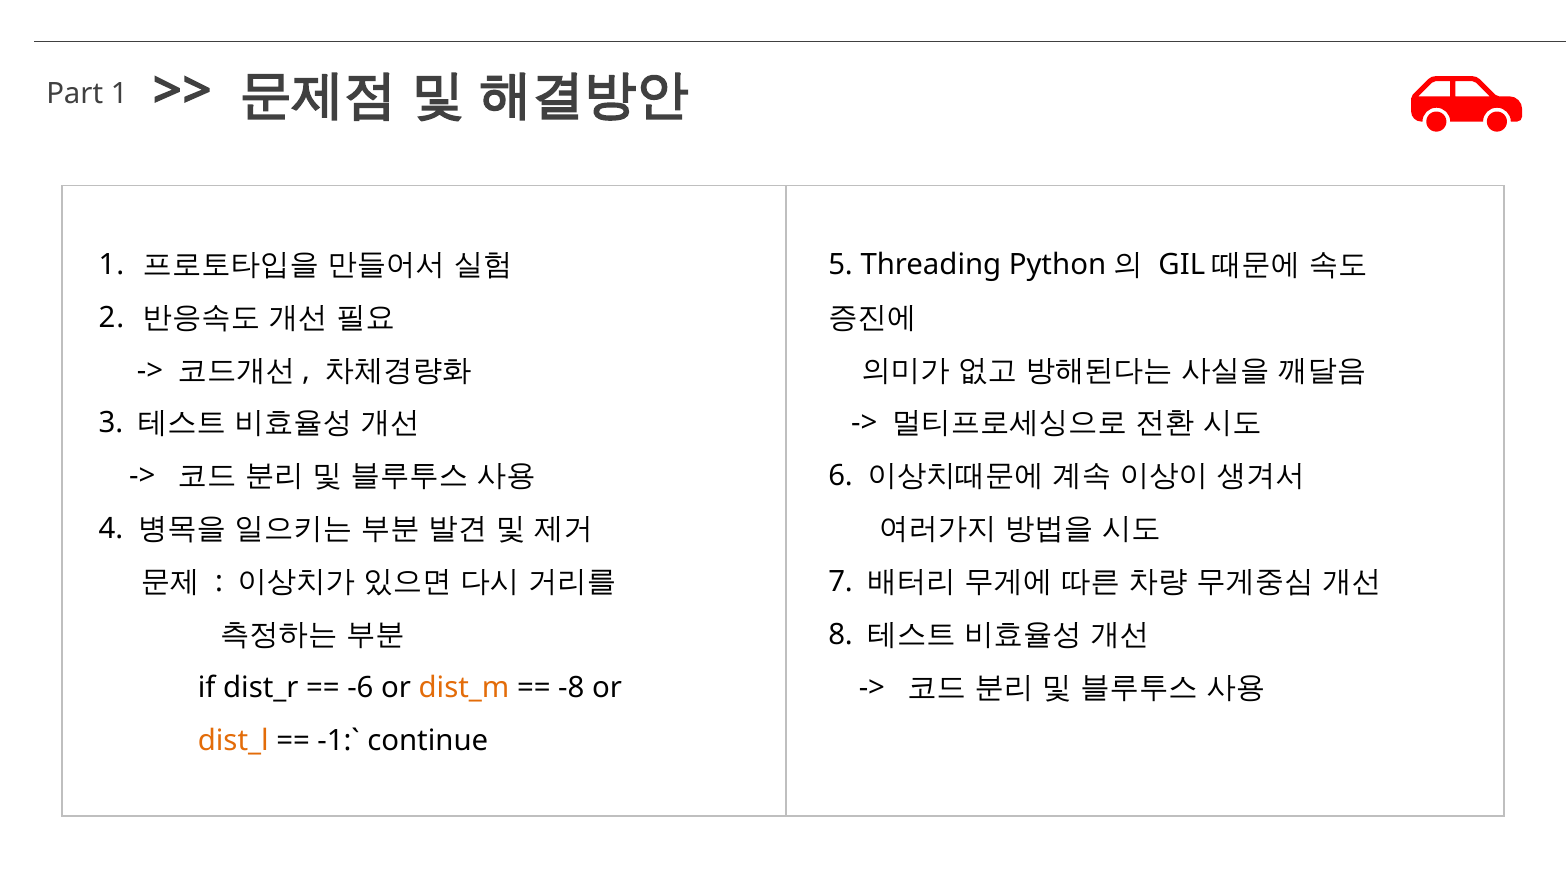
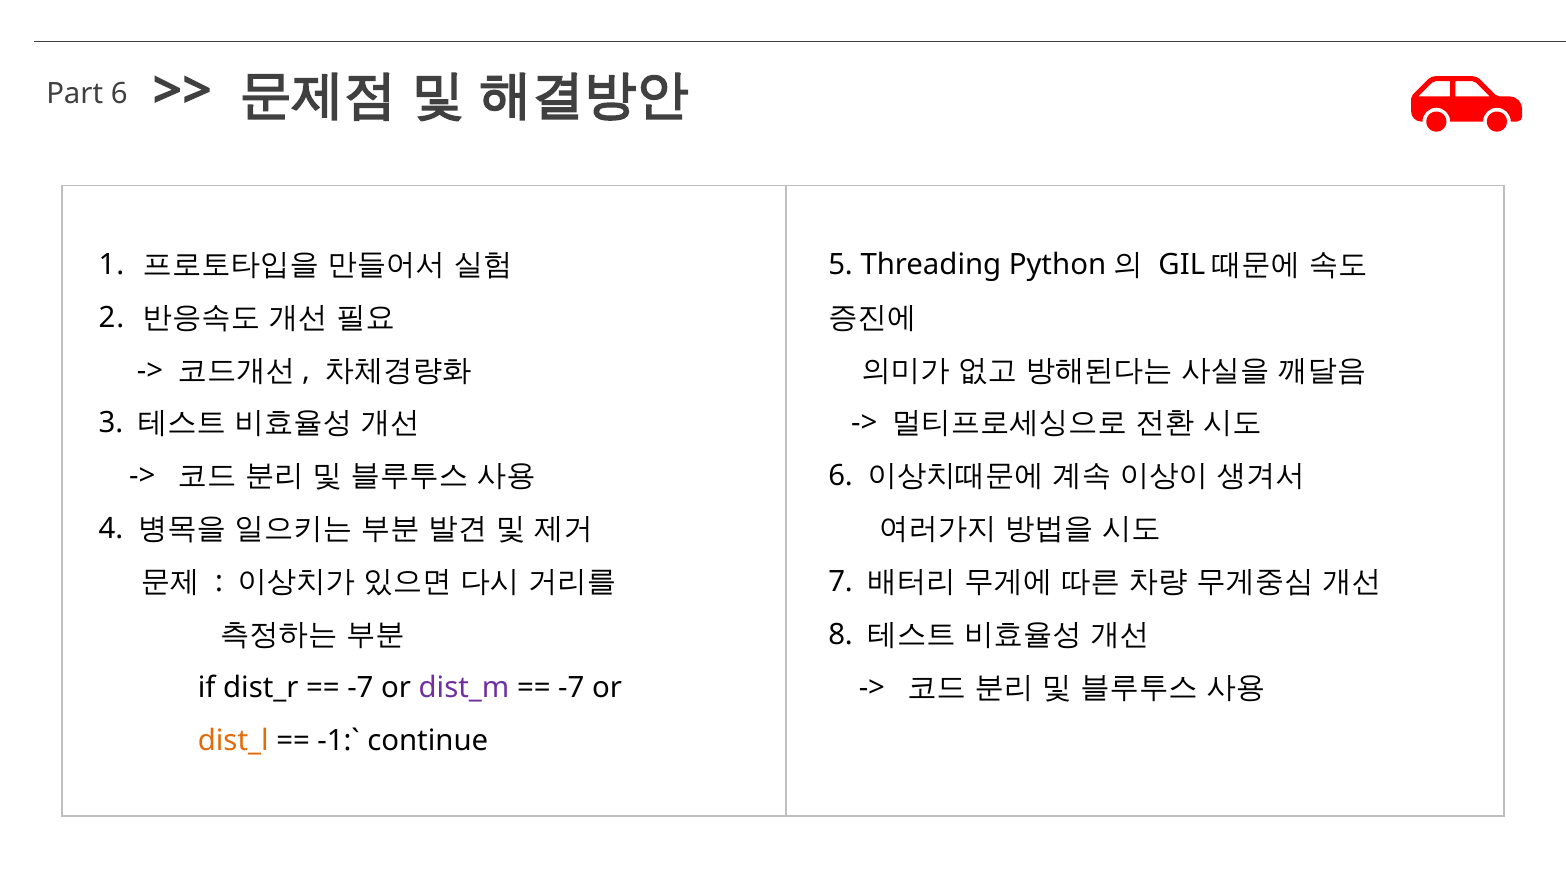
Part 1: 1 -> 6 (119, 94)
-6: -6 -> -7 (360, 687)
dist_m colour: orange -> purple (464, 687)
-8: -8 -> -7 (571, 687)
